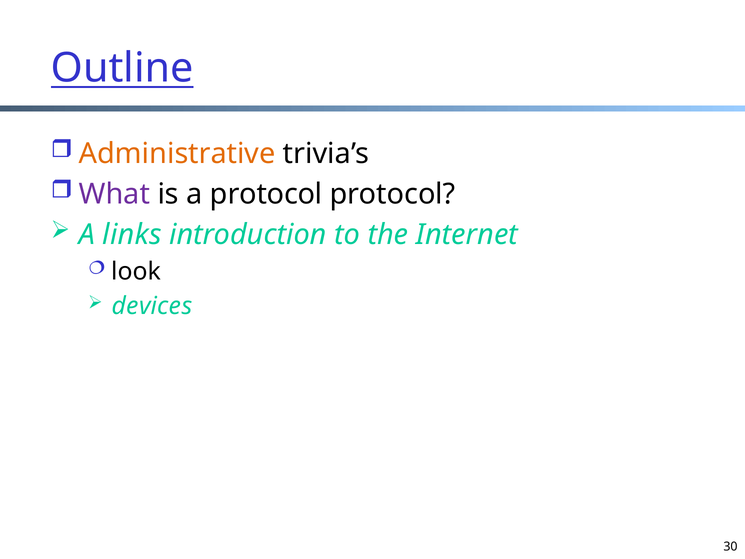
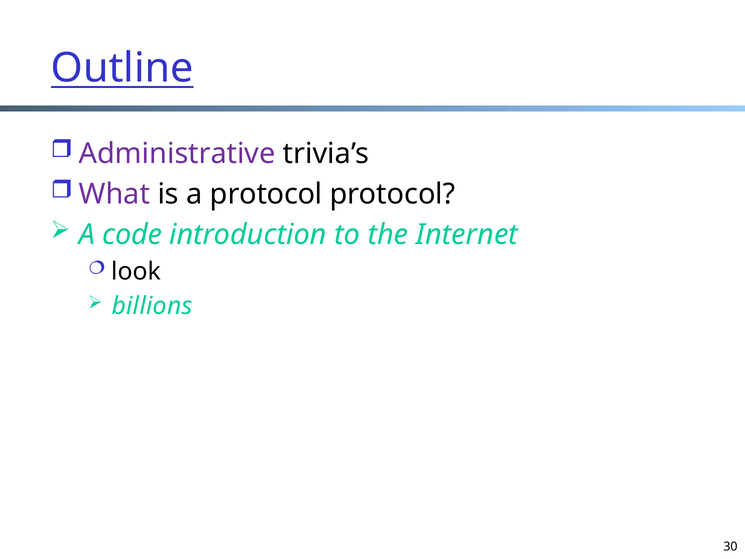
Administrative colour: orange -> purple (177, 154)
links: links -> code (132, 235)
devices: devices -> billions (152, 306)
